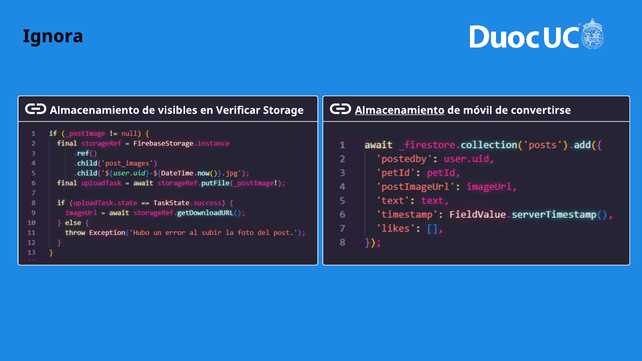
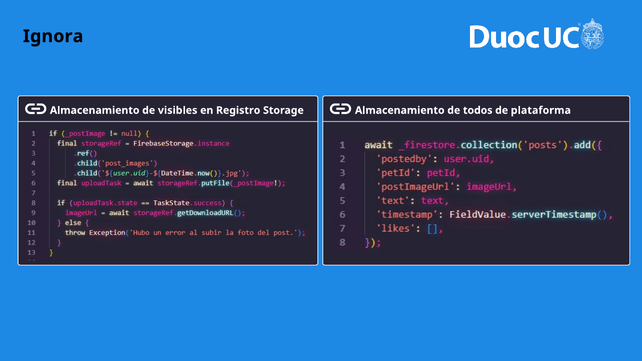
Verificar: Verificar -> Registro (238, 110)
Almacenamiento underline: present -> none (400, 110)
móvil: móvil -> todos (478, 110)
convertirse: convertirse -> plataforma (541, 110)
